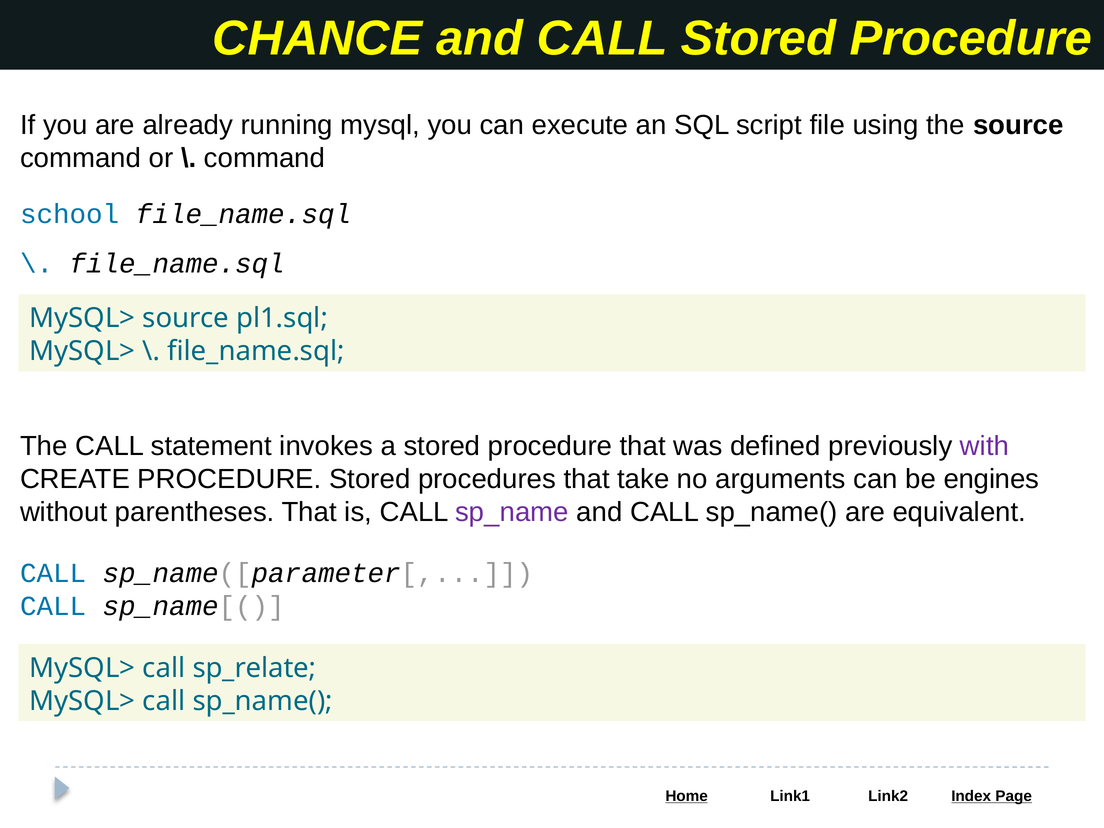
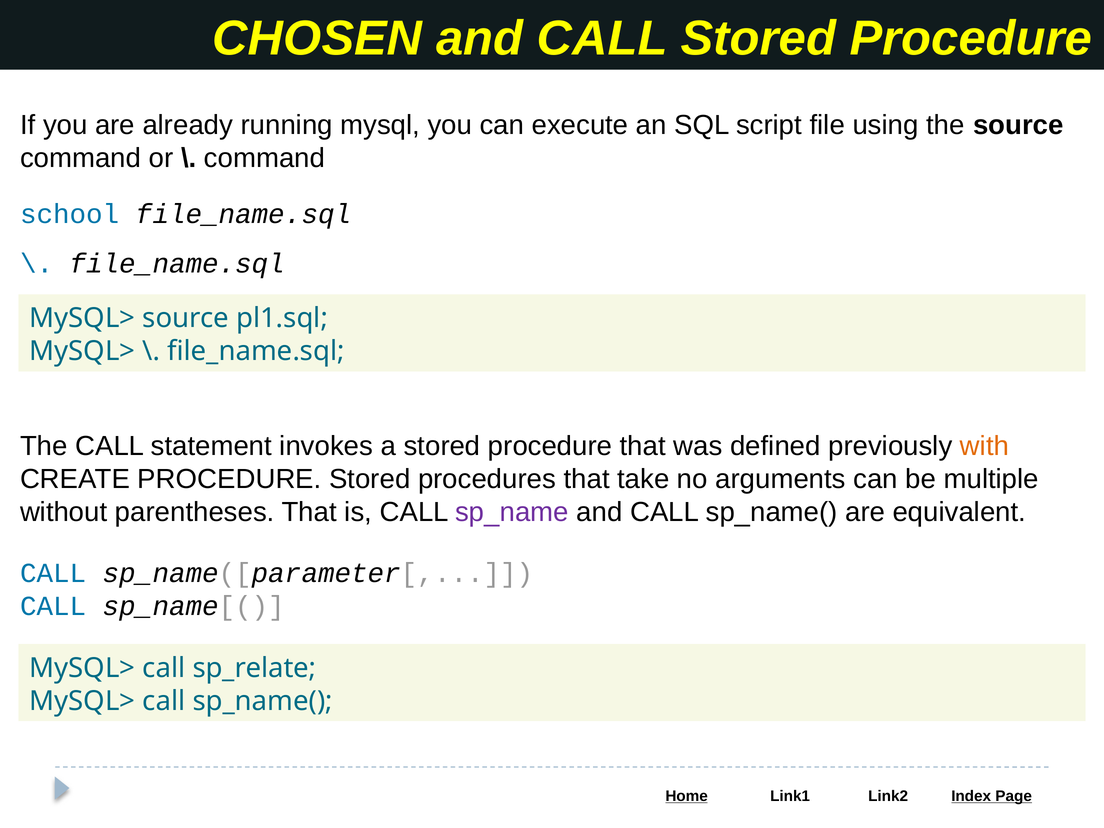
CHANCE: CHANCE -> CHOSEN (317, 38)
with colour: purple -> orange (984, 446)
engines: engines -> multiple (991, 479)
